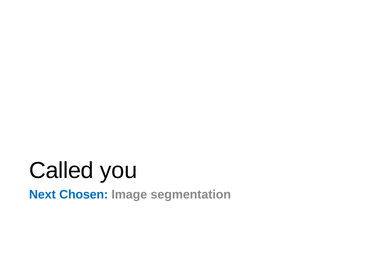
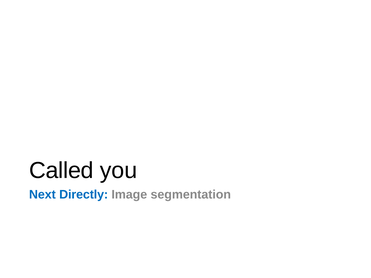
Chosen: Chosen -> Directly (84, 195)
